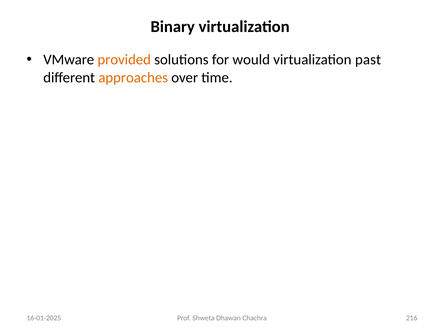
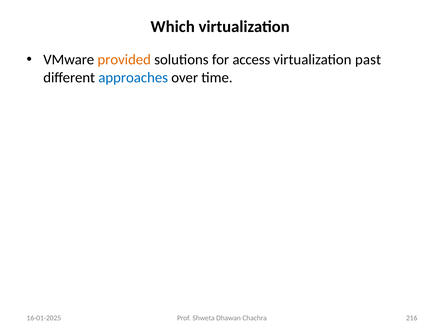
Binary: Binary -> Which (173, 27)
would: would -> access (251, 60)
approaches colour: orange -> blue (133, 78)
